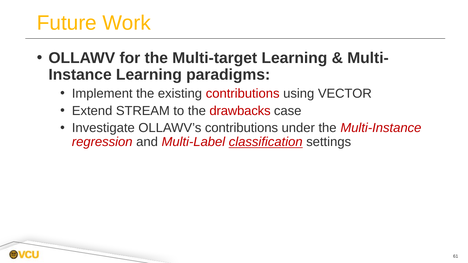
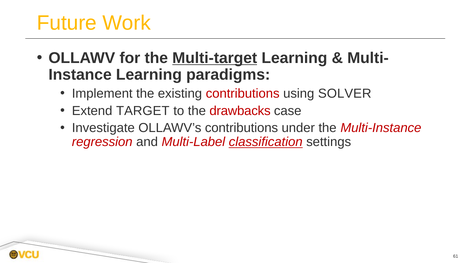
Multi-target underline: none -> present (215, 58)
VECTOR: VECTOR -> SOLVER (345, 94)
STREAM: STREAM -> TARGET (143, 111)
